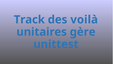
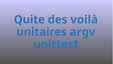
Track: Track -> Quite (29, 20)
gère: gère -> argv (83, 32)
